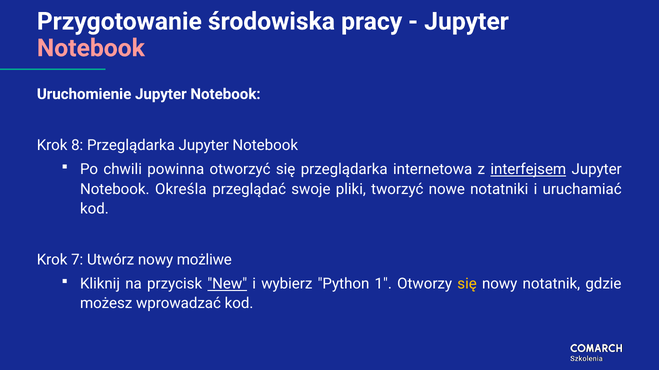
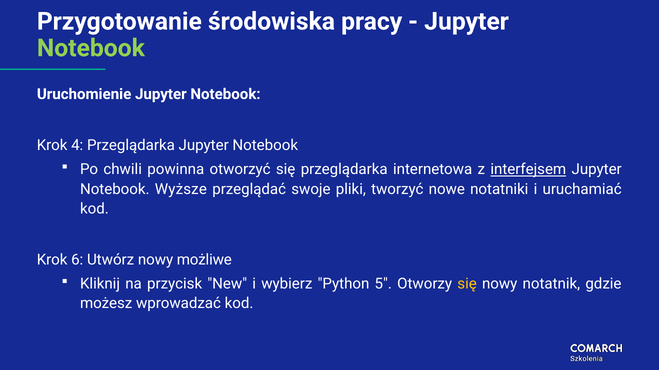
Notebook colour: pink -> light green (91, 48)
8: 8 -> 4 (77, 145)
Określa: Określa -> Wyższe (181, 189)
7: 7 -> 6 (77, 260)
New underline: present -> none (227, 285)
1: 1 -> 5 (383, 285)
